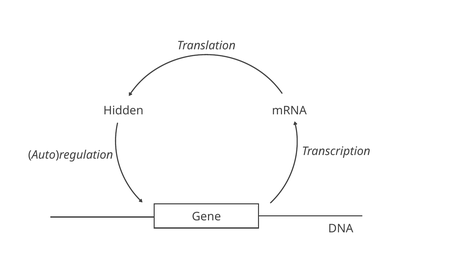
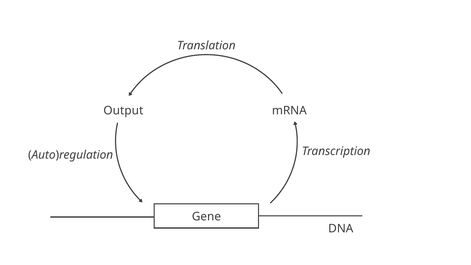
Hidden: Hidden -> Output (123, 110)
